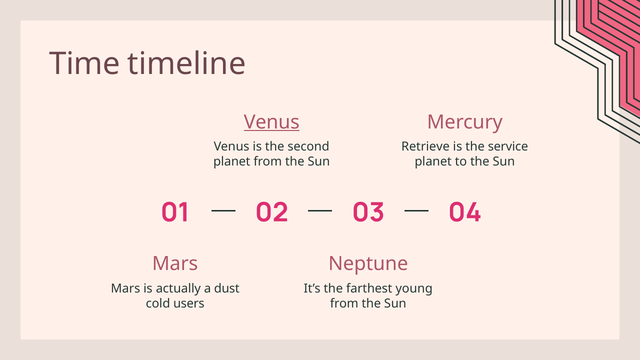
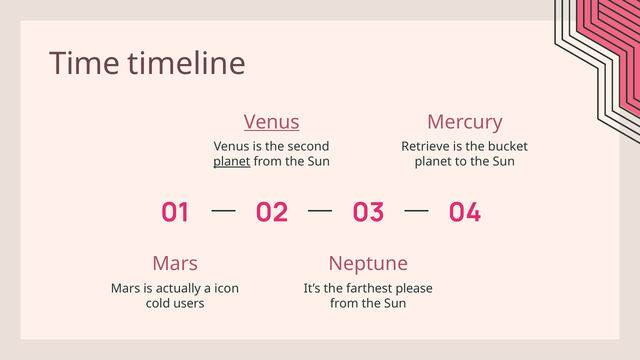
service: service -> bucket (508, 147)
planet underline: none -> present (232, 162)
dust: dust -> icon (227, 288)
young: young -> please (414, 288)
